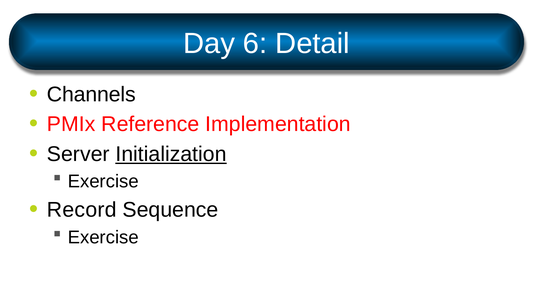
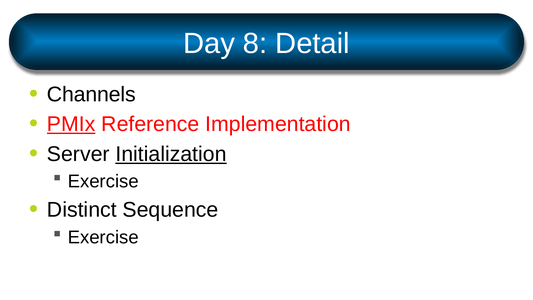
6: 6 -> 8 (255, 44)
PMIx underline: none -> present (71, 124)
Record: Record -> Distinct (82, 210)
